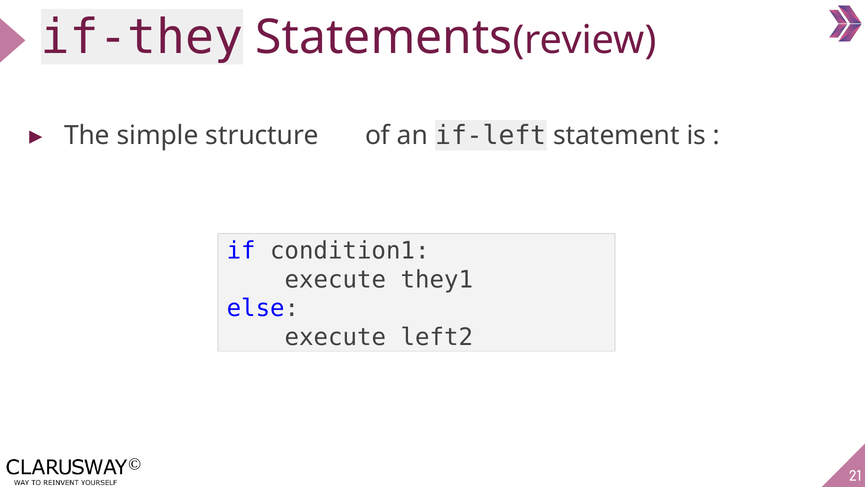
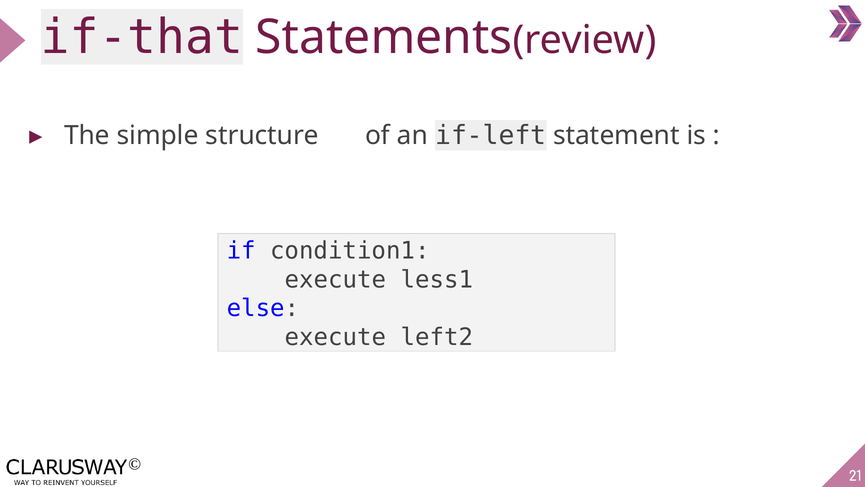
if-they: if-they -> if-that (142, 38)
they1: they1 -> less1 (437, 279)
